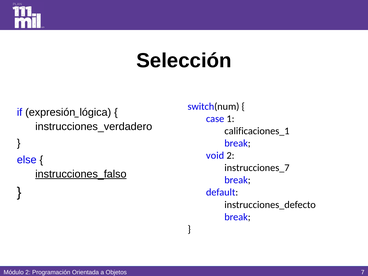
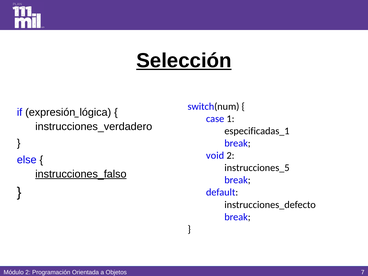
Selección underline: none -> present (184, 61)
calificaciones_1: calificaciones_1 -> especificadas_1 (257, 131)
instrucciones_7: instrucciones_7 -> instrucciones_5 (257, 168)
